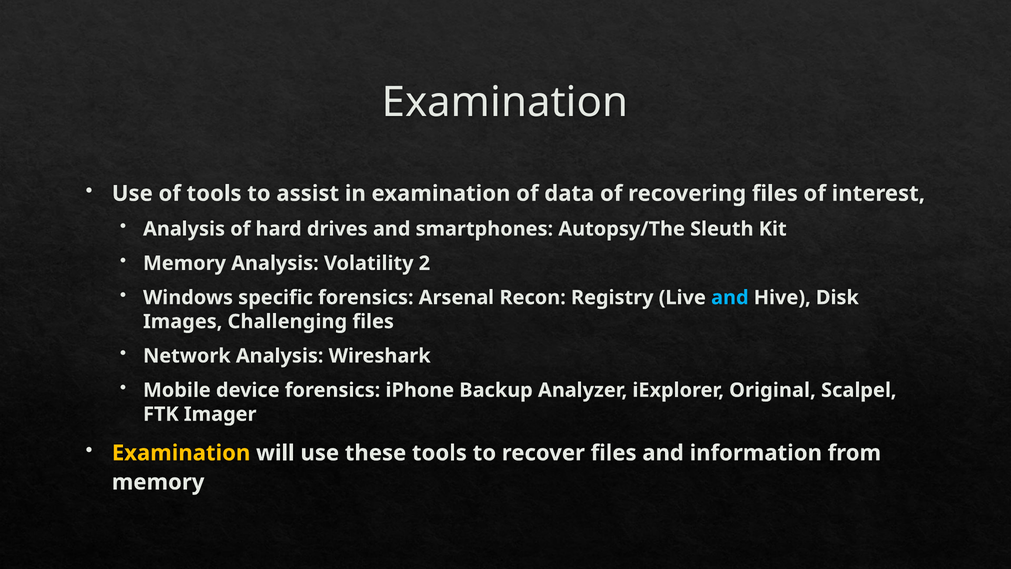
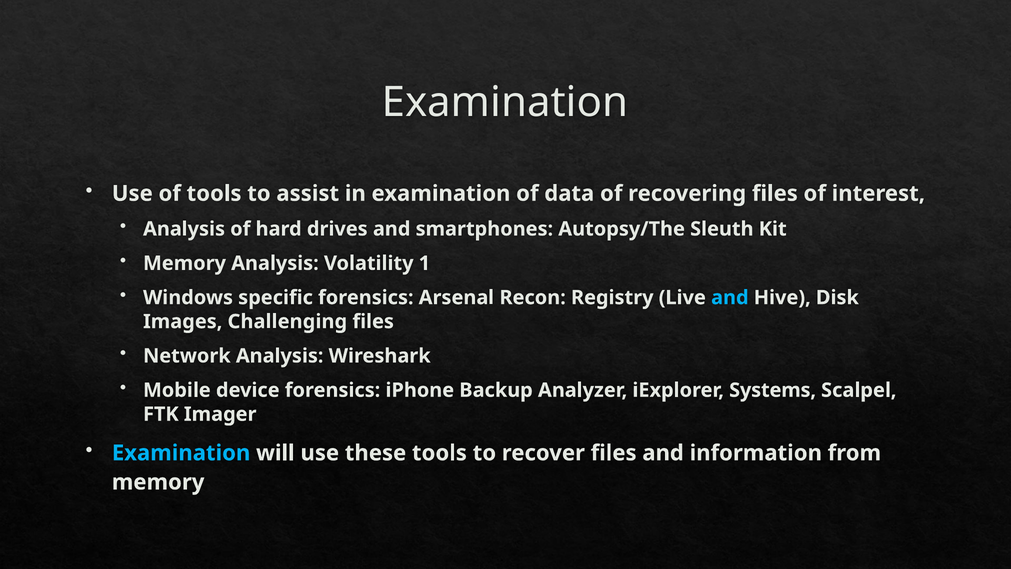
2: 2 -> 1 (424, 263)
Original: Original -> Systems (773, 390)
Examination colour: yellow -> light blue (181, 453)
